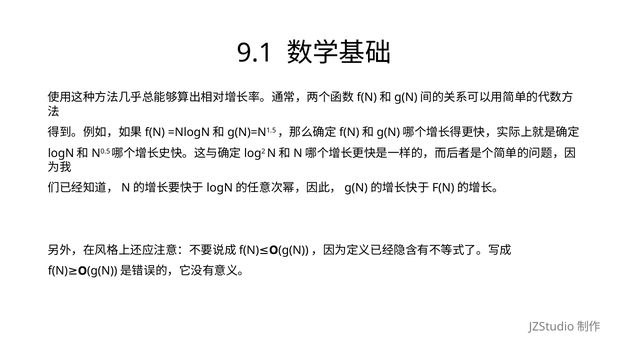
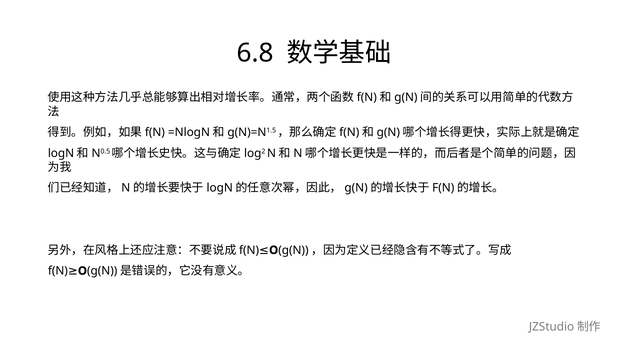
9.1: 9.1 -> 6.8 (255, 53)
